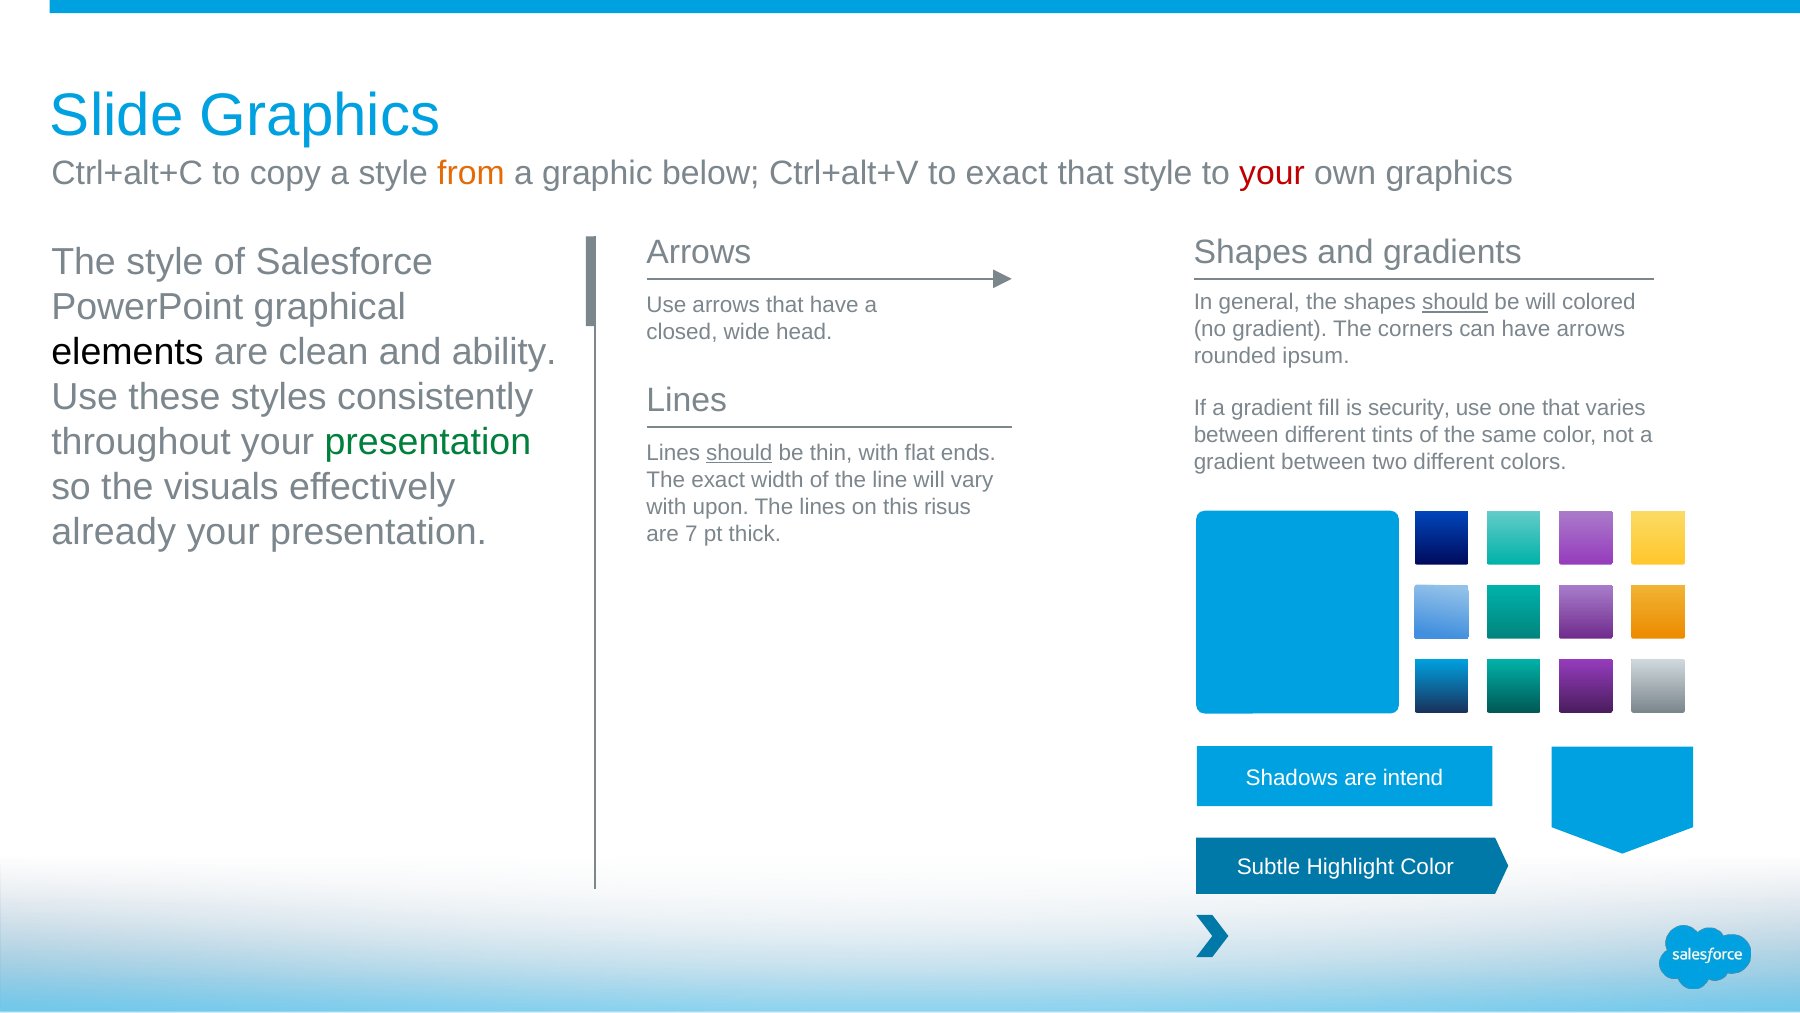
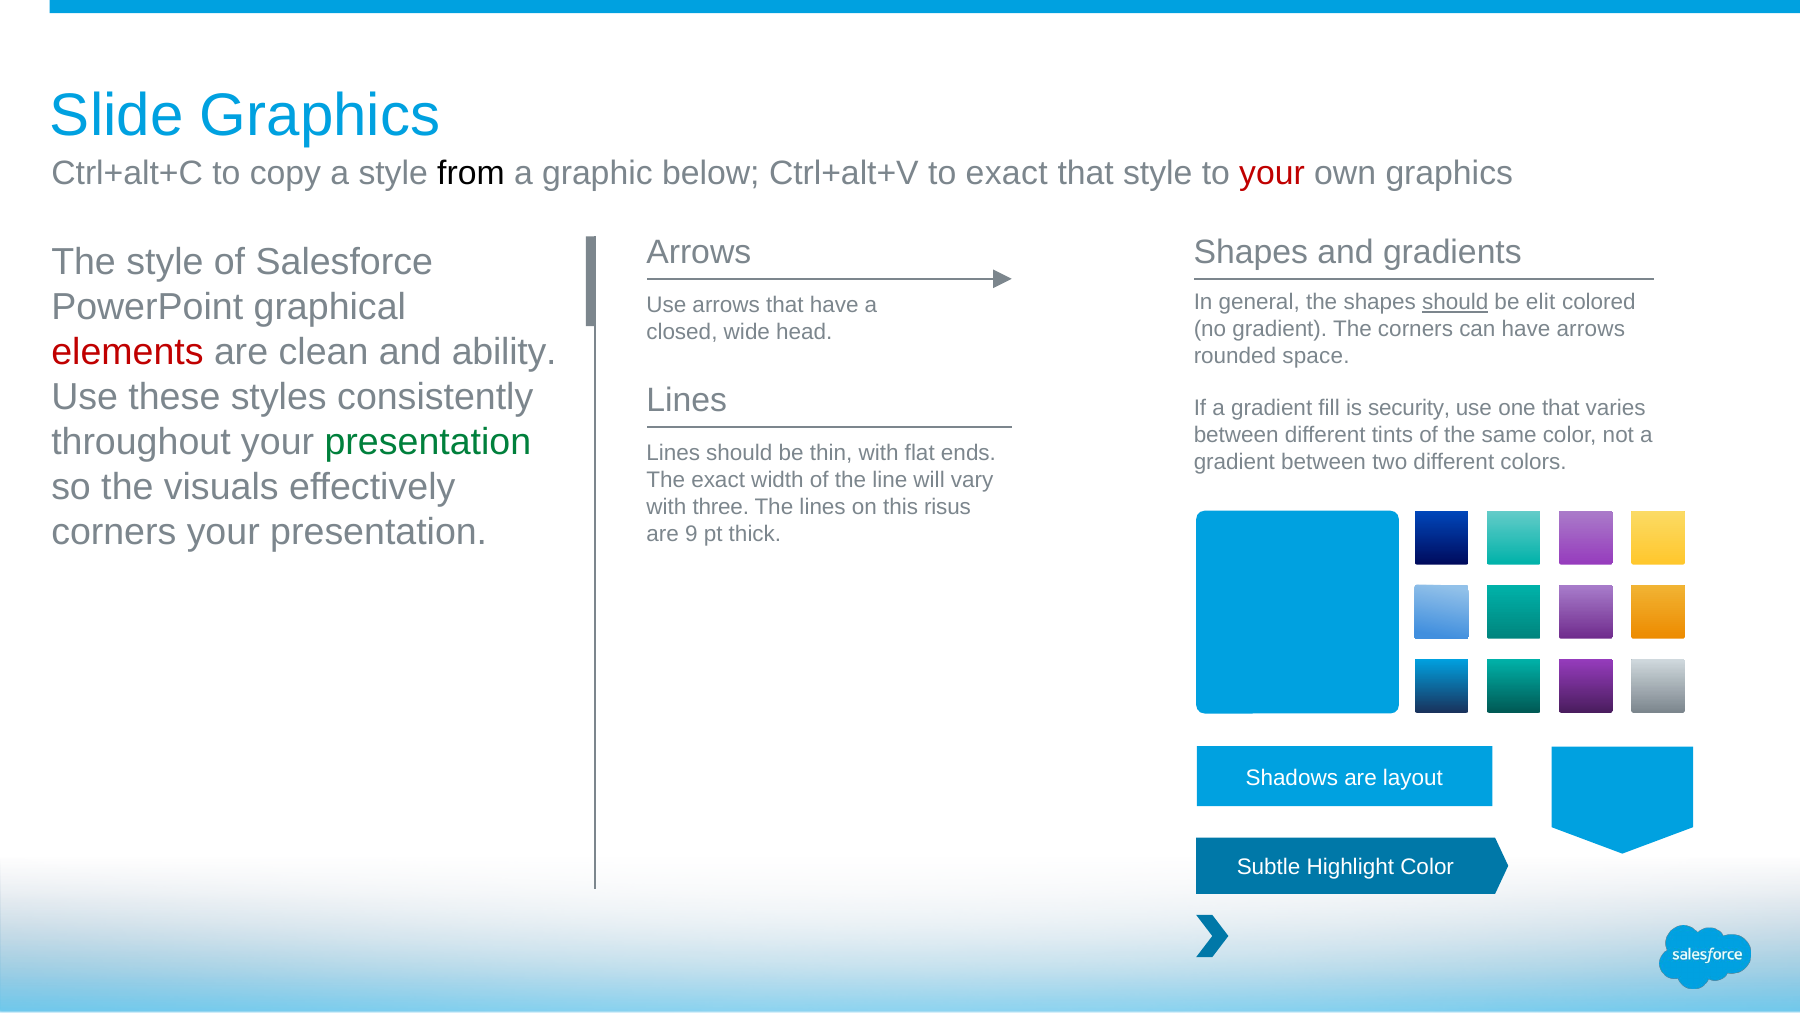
from colour: orange -> black (471, 173)
be will: will -> elit (1541, 302)
elements colour: black -> red (127, 352)
ipsum: ipsum -> space (1316, 356)
should underline: present -> none (739, 453)
upon: upon -> three (721, 507)
already: already -> corners (114, 532)
7: 7 -> 9 (691, 534)
intend: intend -> layout (1413, 777)
